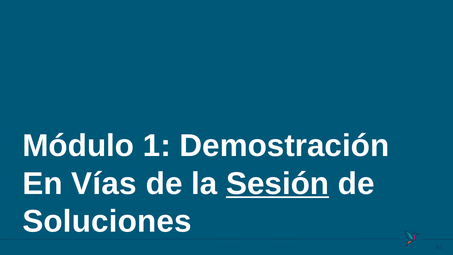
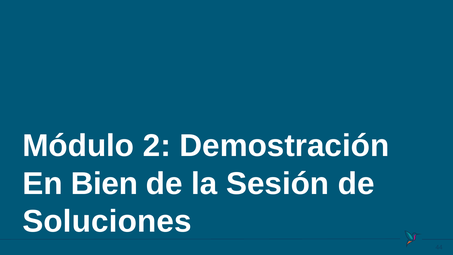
1: 1 -> 2 (157, 146)
Vías: Vías -> Bien (104, 184)
Sesión underline: present -> none (278, 184)
